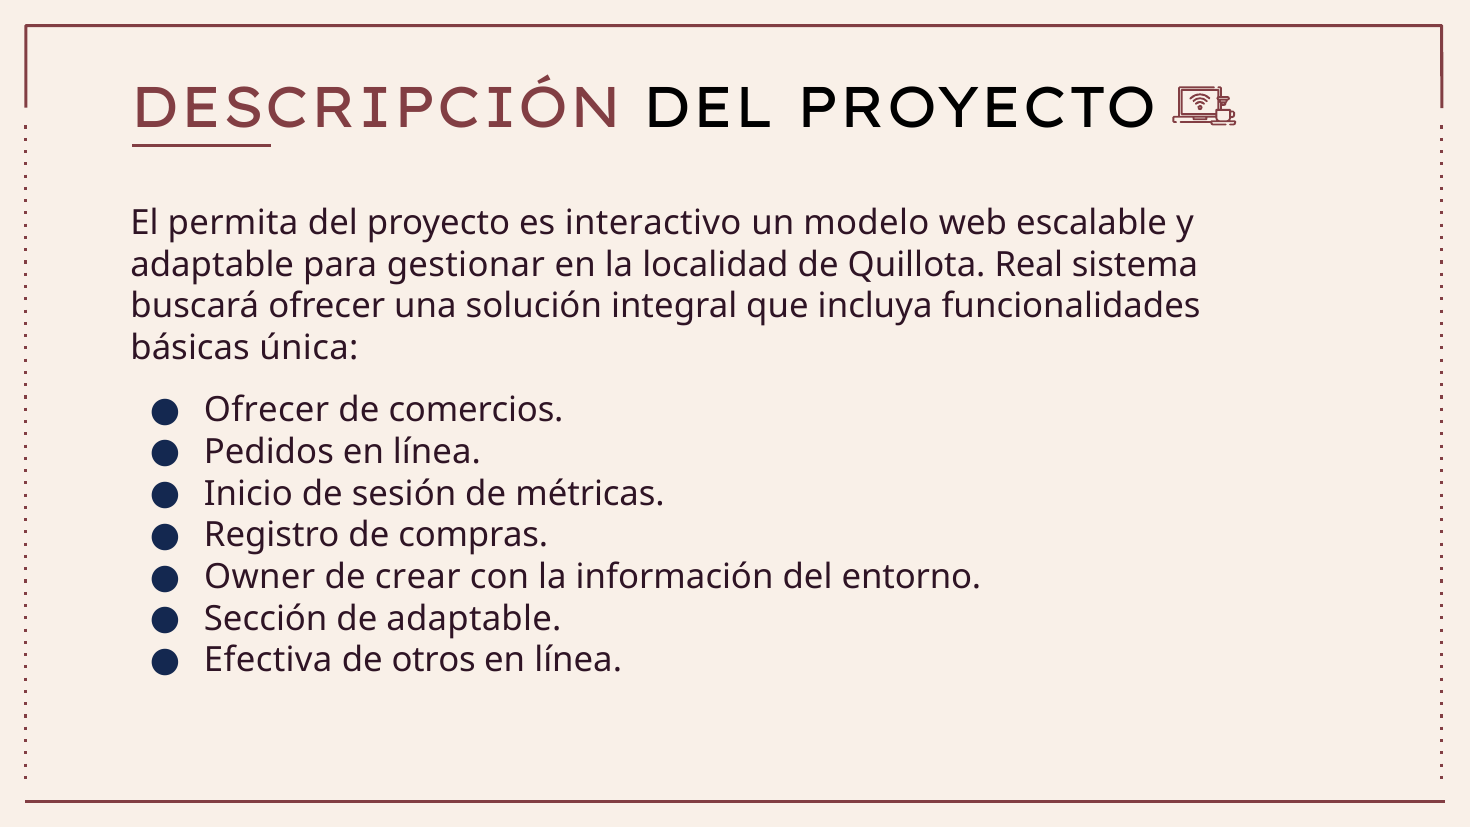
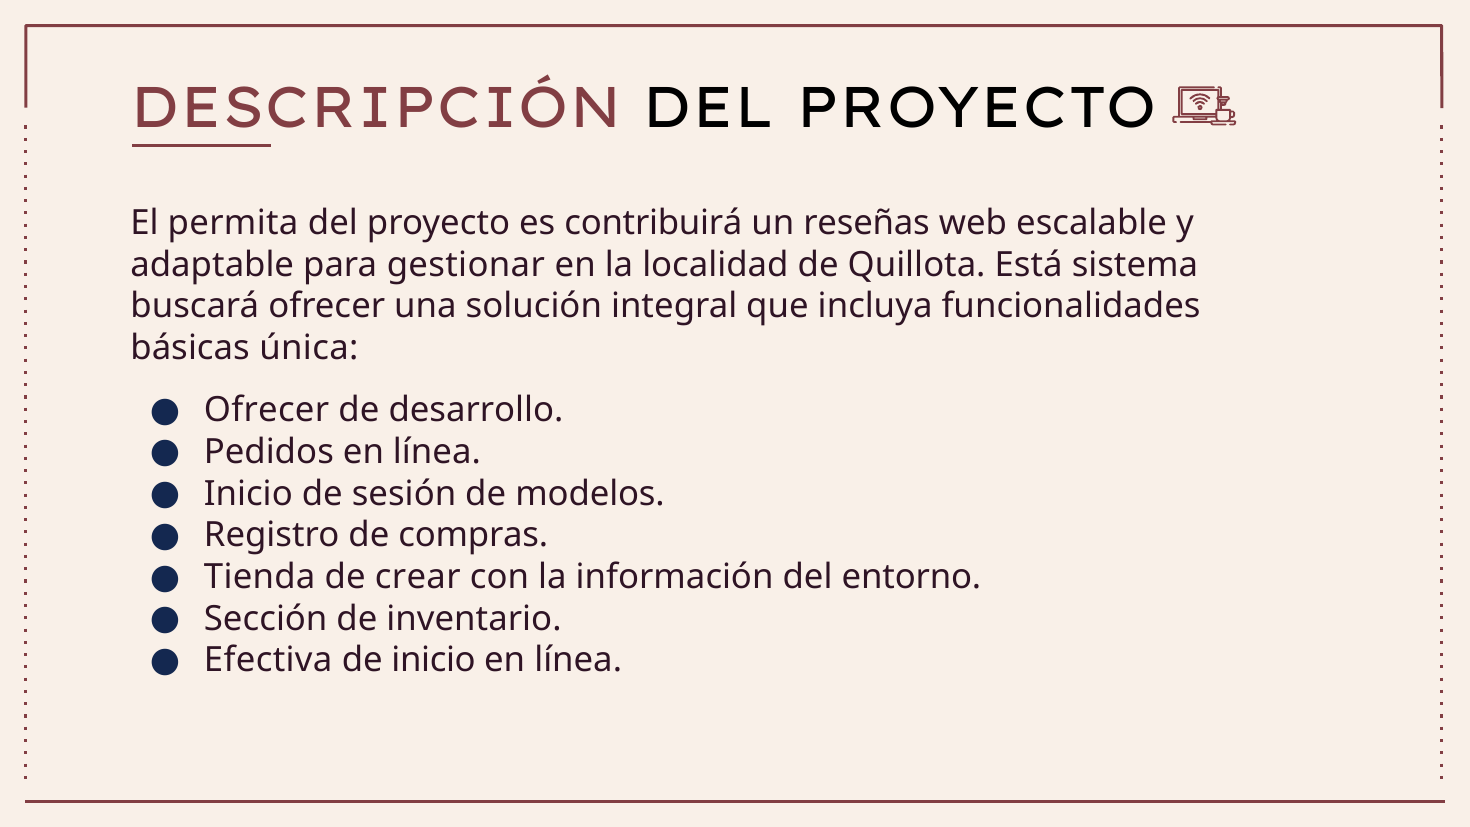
interactivo: interactivo -> contribuirá (653, 223)
modelo: modelo -> reseñas (867, 223)
Real: Real -> Está (1029, 265)
comercios: comercios -> desarrollo (476, 410)
métricas: métricas -> modelos (590, 493)
Owner: Owner -> Tienda (260, 577)
de adaptable: adaptable -> inventario (474, 618)
de otros: otros -> inicio (434, 660)
